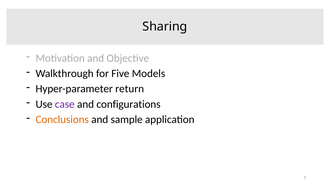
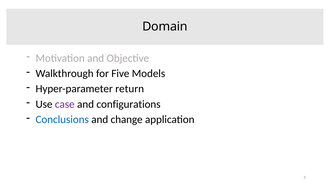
Sharing: Sharing -> Domain (165, 27)
Conclusions colour: orange -> blue (62, 120)
sample: sample -> change (127, 120)
